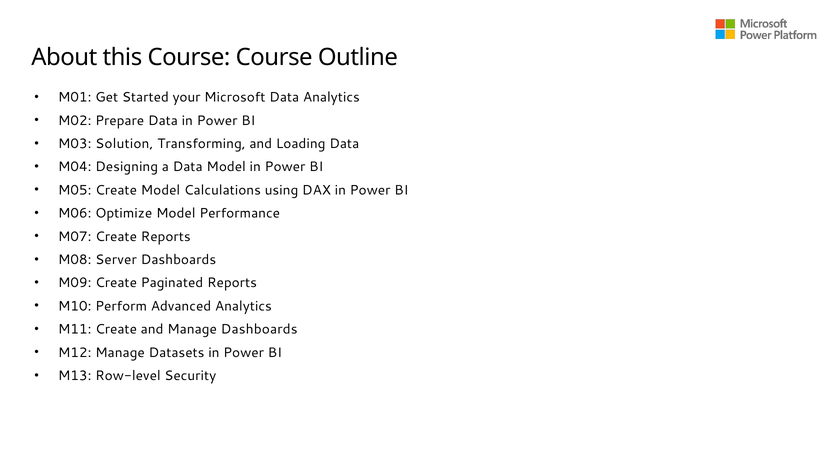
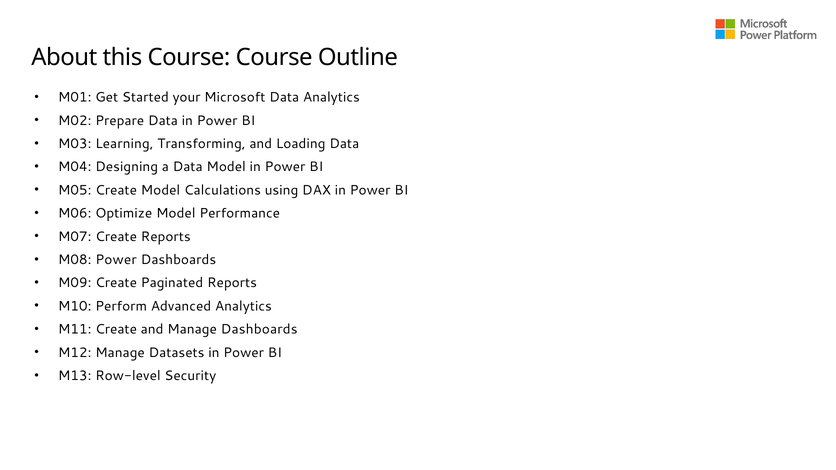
Solution: Solution -> Learning (124, 144)
M08 Server: Server -> Power (116, 260)
